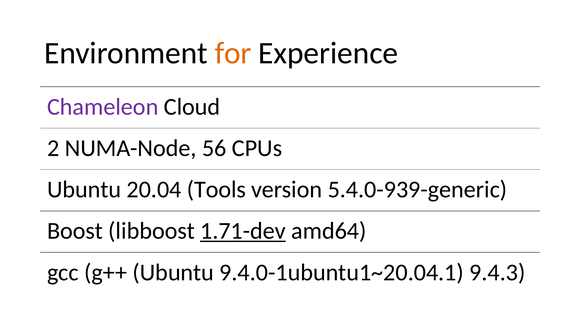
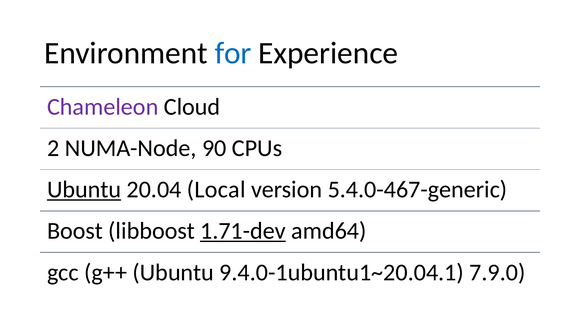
for colour: orange -> blue (233, 53)
56: 56 -> 90 (214, 148)
Ubuntu underline: none -> present (84, 190)
Tools: Tools -> Local (216, 190)
5.4.0-939-generic: 5.4.0-939-generic -> 5.4.0-467-generic (417, 190)
9.4.3: 9.4.3 -> 7.9.0 (497, 273)
